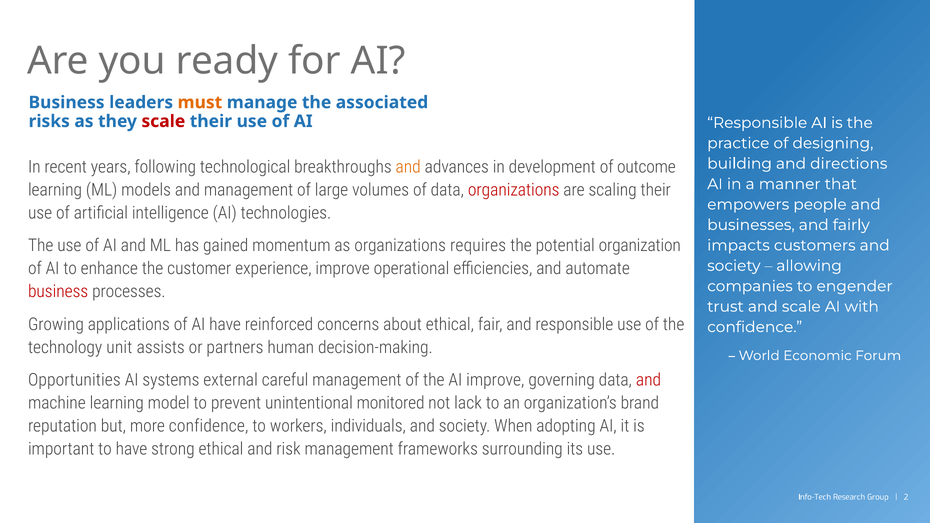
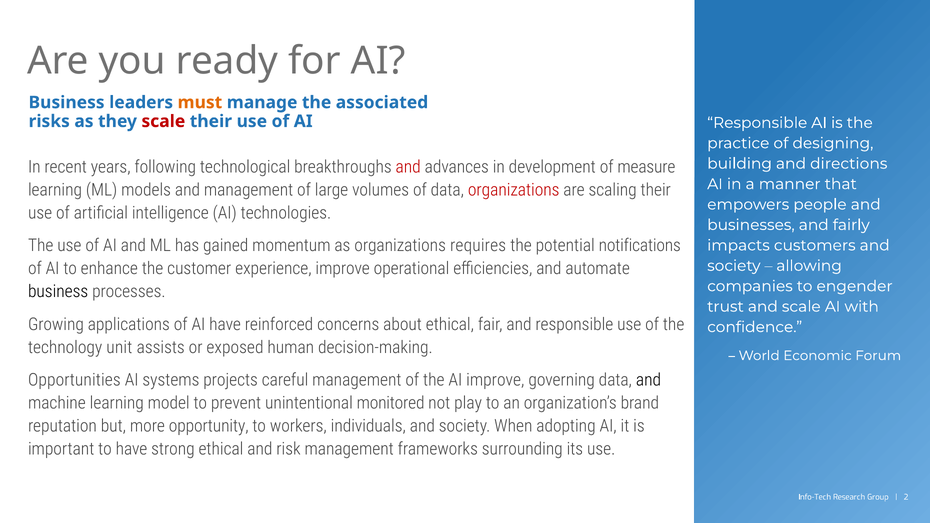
and colour: orange -> red (408, 167)
outcome: outcome -> measure (646, 167)
organization: organization -> notifications (640, 246)
business colour: red -> black (58, 292)
partners: partners -> exposed (235, 347)
external: external -> projects (231, 380)
and colour: red -> black (648, 380)
lack: lack -> play (468, 403)
more confidence: confidence -> opportunity (209, 426)
